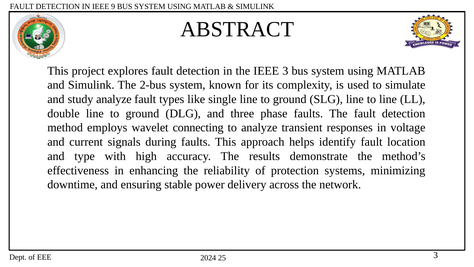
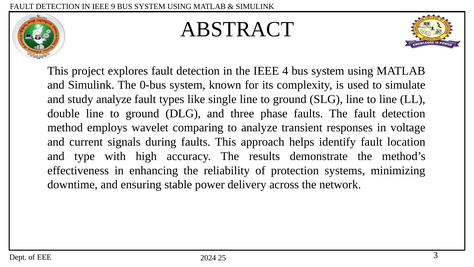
IEEE 3: 3 -> 4 (285, 71)
2-bus: 2-bus -> 0-bus (153, 85)
connecting: connecting -> comparing (198, 128)
